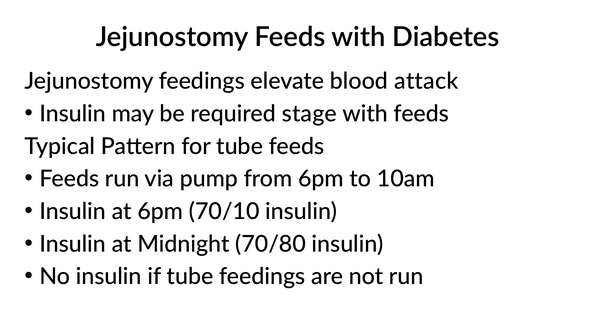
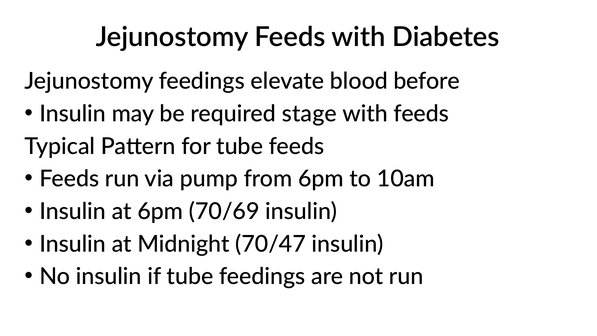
attack: attack -> before (427, 81)
70/10: 70/10 -> 70/69 (224, 211)
70/80: 70/80 -> 70/47 (271, 244)
